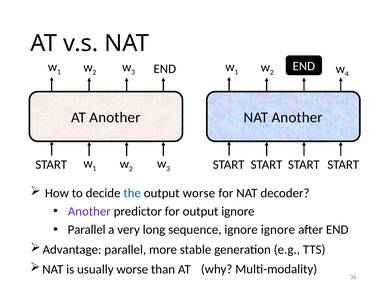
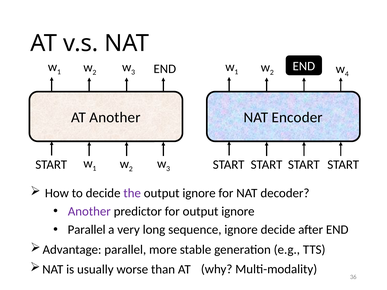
NAT Another: Another -> Encoder (297, 118)
the colour: blue -> purple (132, 193)
worse: worse -> ignore (199, 193)
ignore ignore: ignore -> decide (278, 230)
